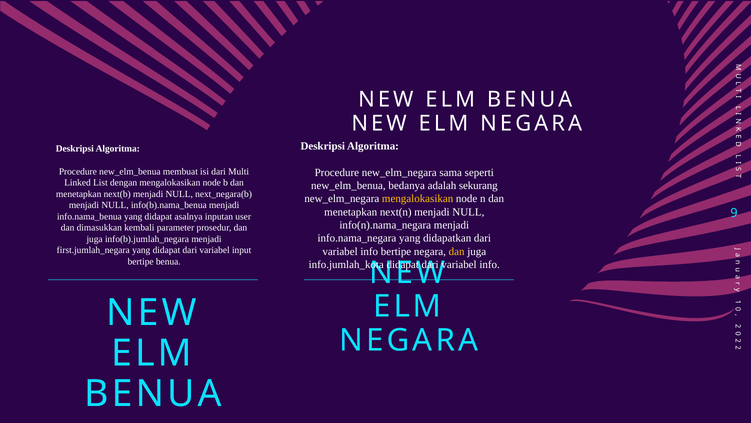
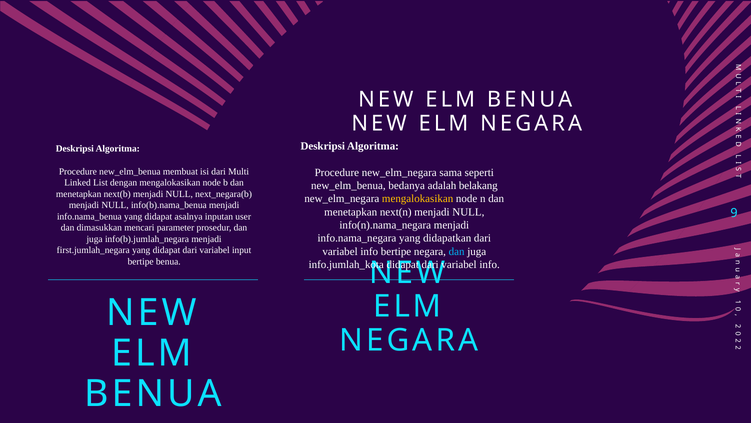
sekurang: sekurang -> belakang (478, 185)
kembali: kembali -> mencari (139, 228)
dan colour: yellow -> light blue (457, 251)
